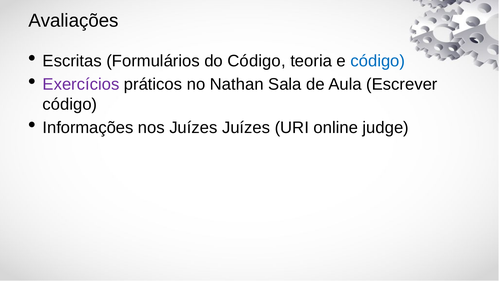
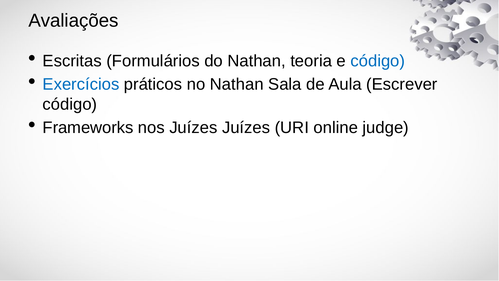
do Código: Código -> Nathan (257, 61)
Exercícios colour: purple -> blue (81, 84)
Informações: Informações -> Frameworks (88, 128)
